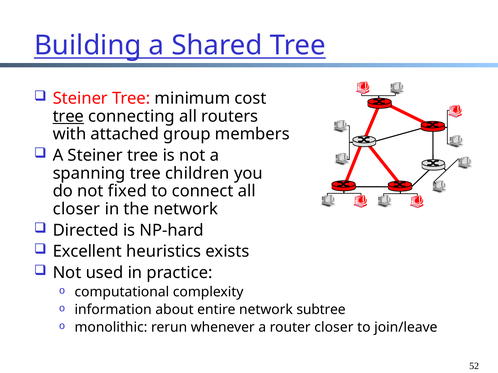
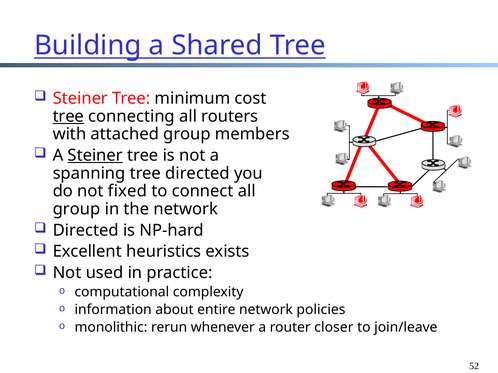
Steiner underline: none -> present (95, 156)
tree children: children -> directed (197, 174)
closer: closer -> group (77, 209)
subtree: subtree -> policies (321, 310)
